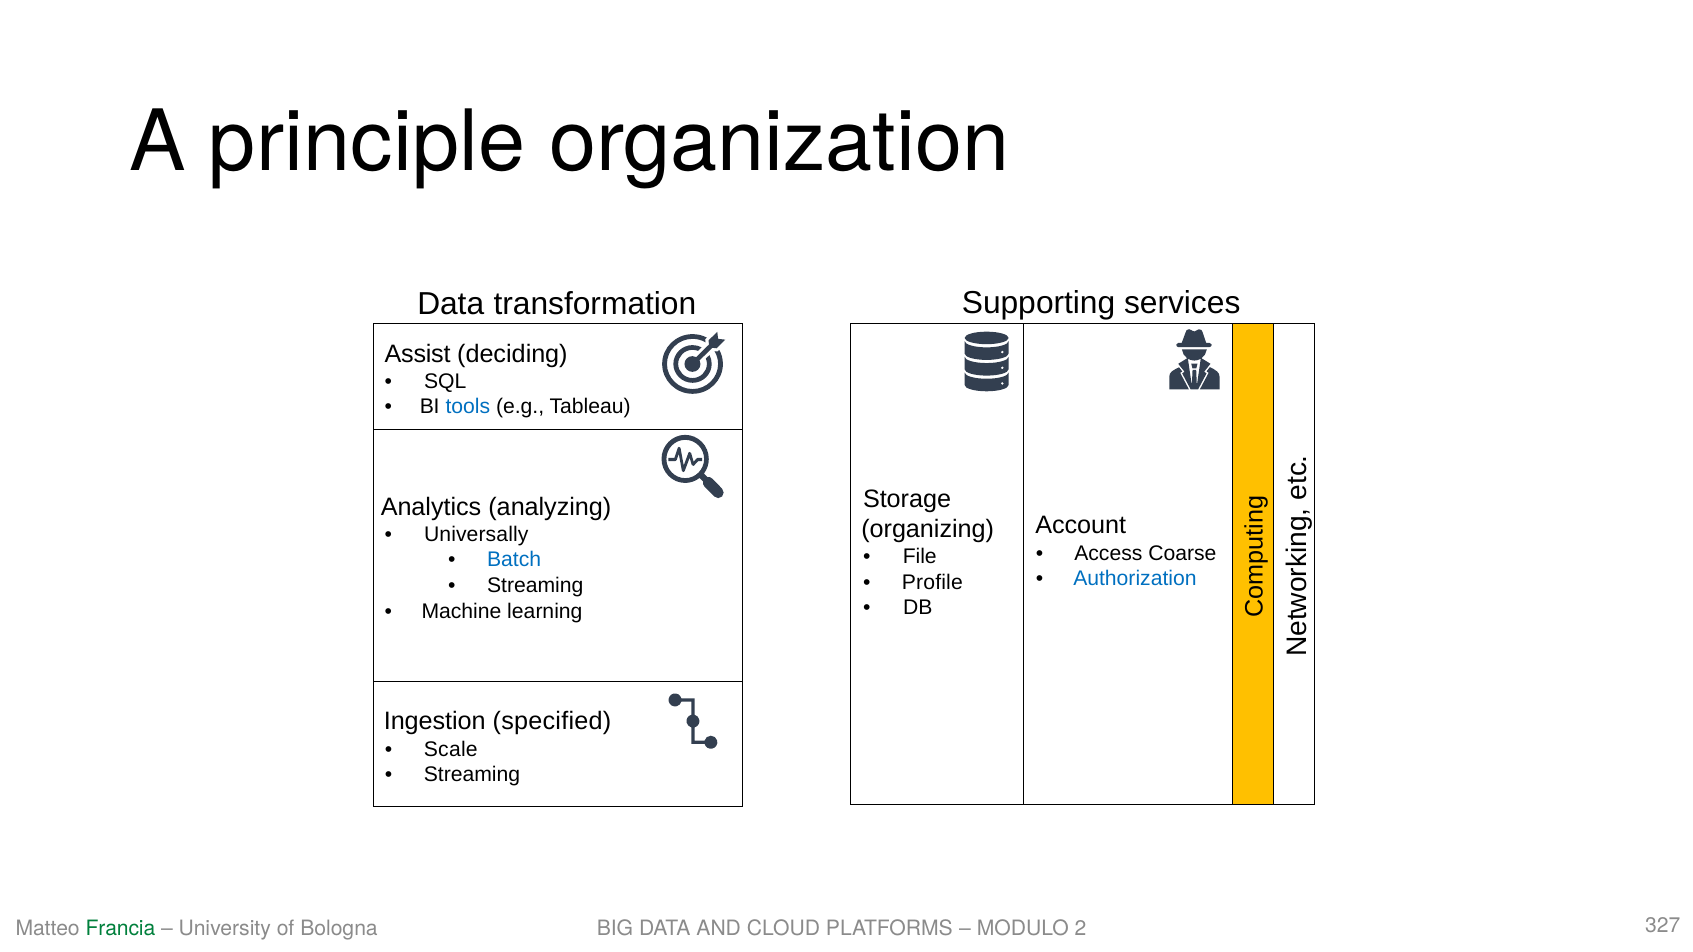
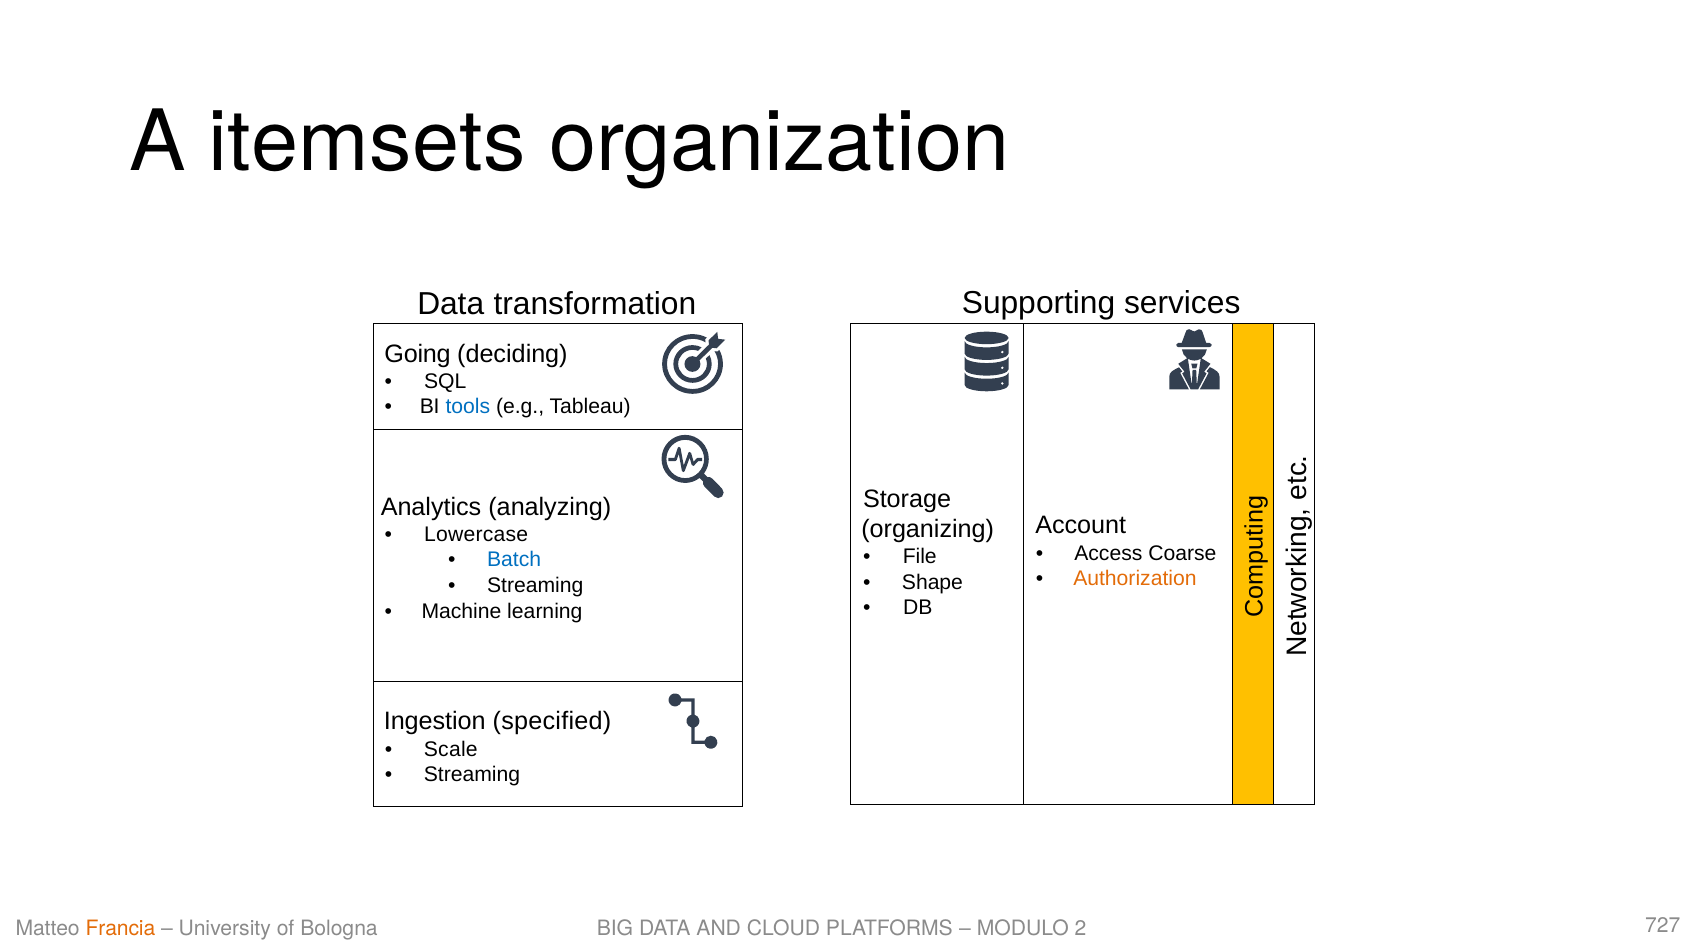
principle: principle -> itemsets (367, 142)
Assist: Assist -> Going (418, 354)
Universally: Universally -> Lowercase (476, 535)
Authorization colour: blue -> orange (1135, 579)
Profile: Profile -> Shape (932, 583)
Francia colour: green -> orange (120, 928)
327: 327 -> 727 (1663, 926)
